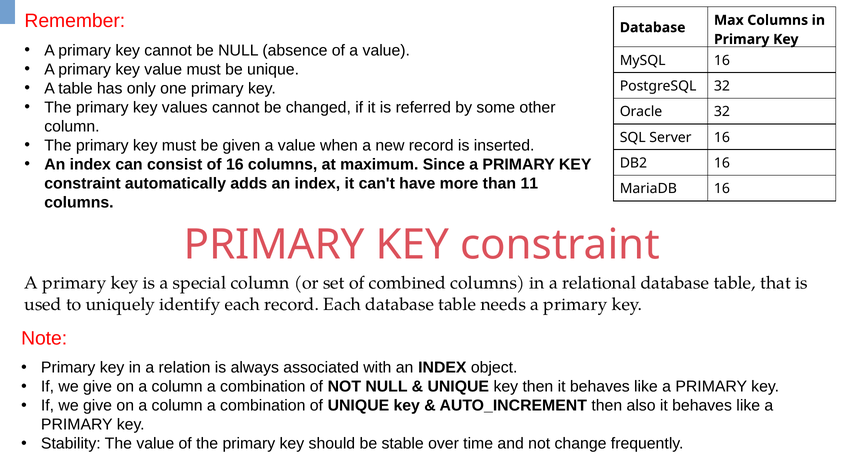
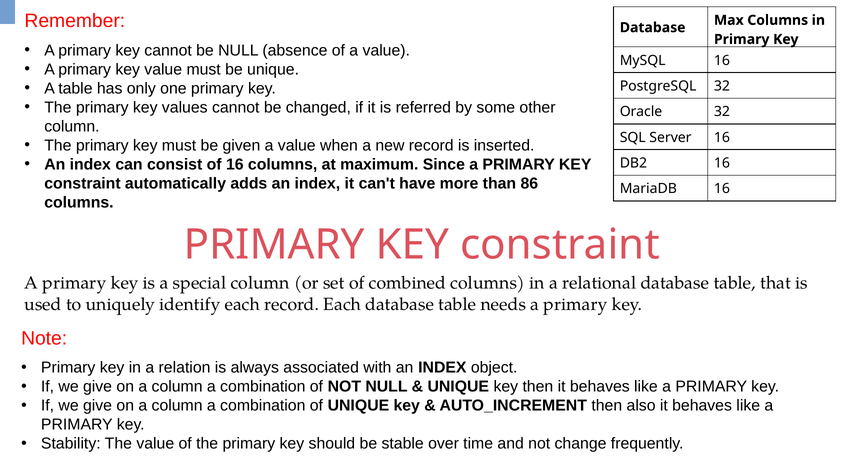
11: 11 -> 86 (529, 183)
